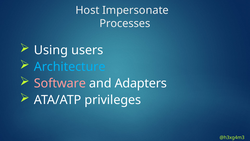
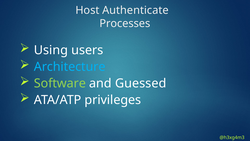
Impersonate: Impersonate -> Authenticate (135, 10)
Software colour: pink -> light green (60, 83)
Adapters: Adapters -> Guessed (141, 83)
